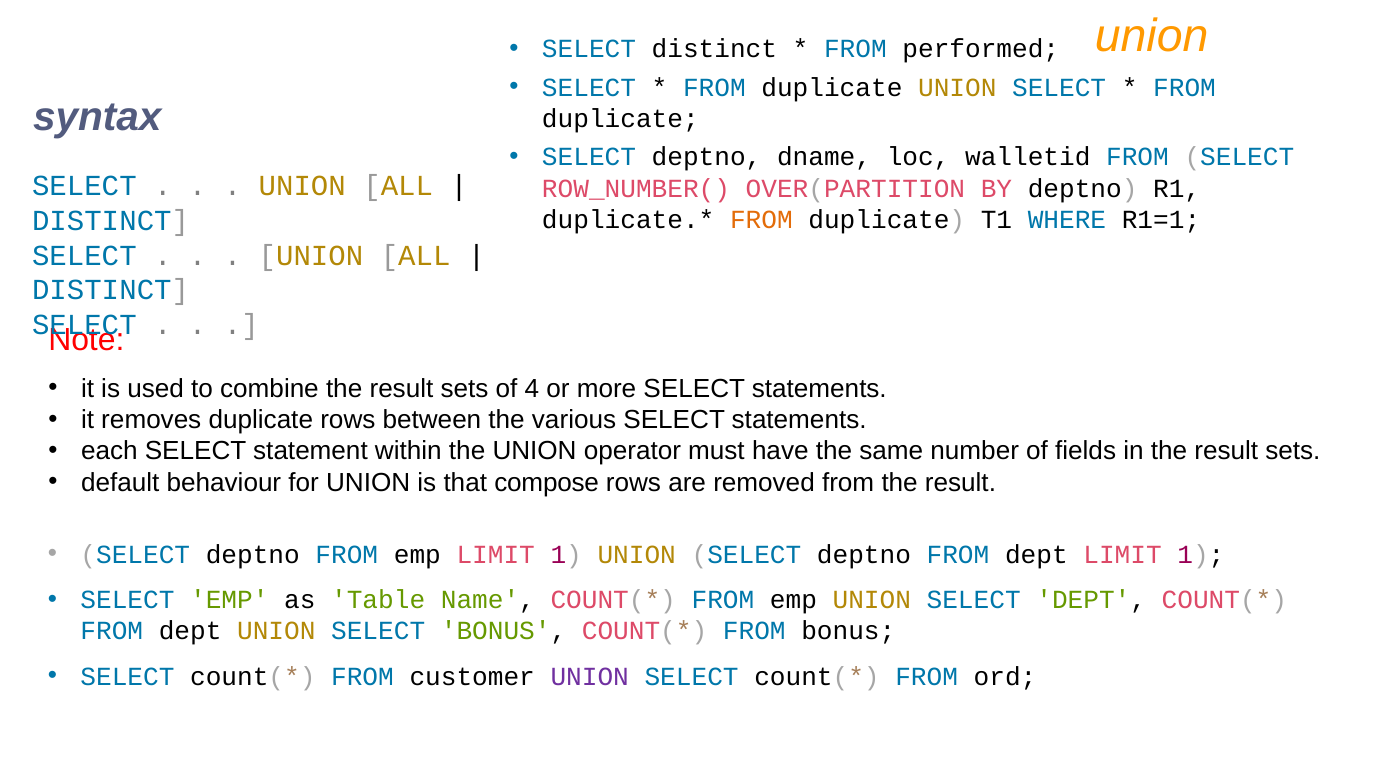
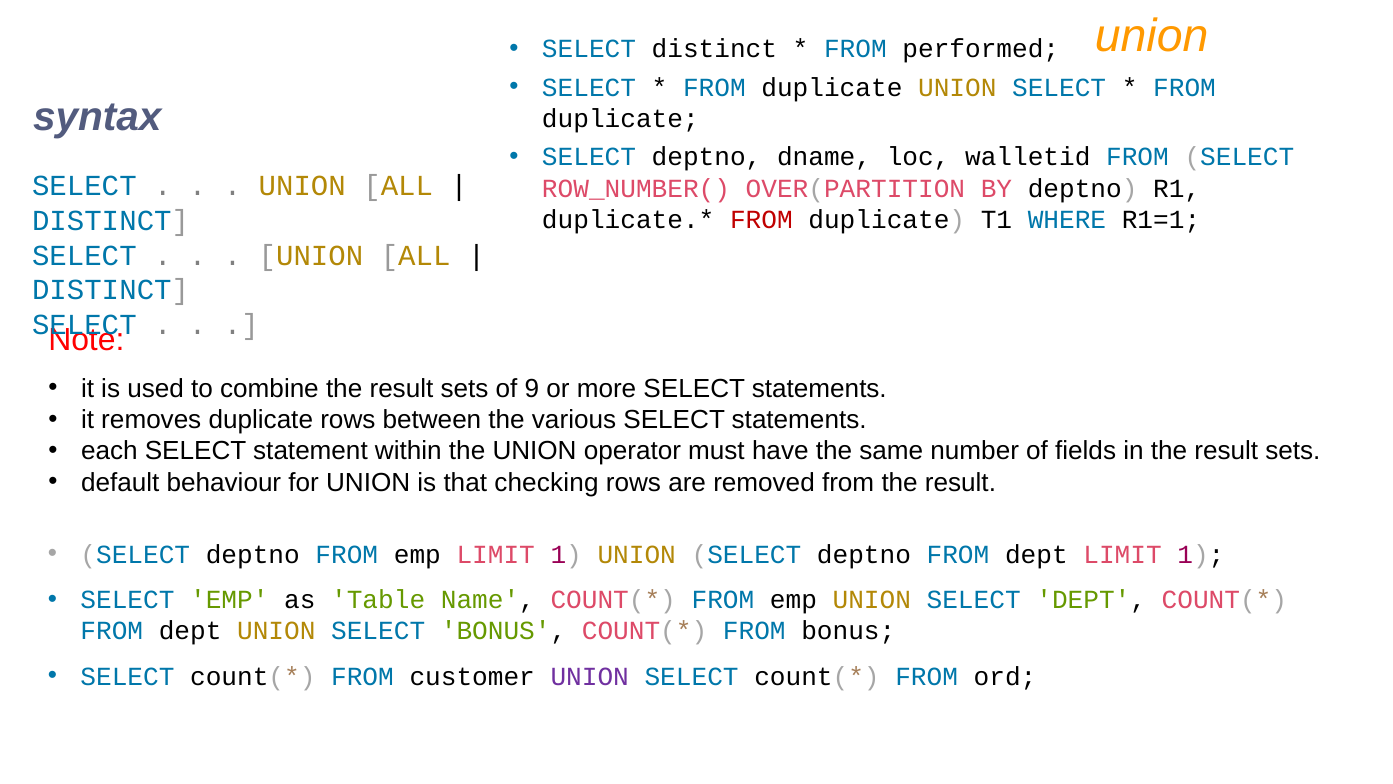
FROM colour: orange -> red (761, 220)
4: 4 -> 9 (532, 388)
compose: compose -> checking (546, 482)
